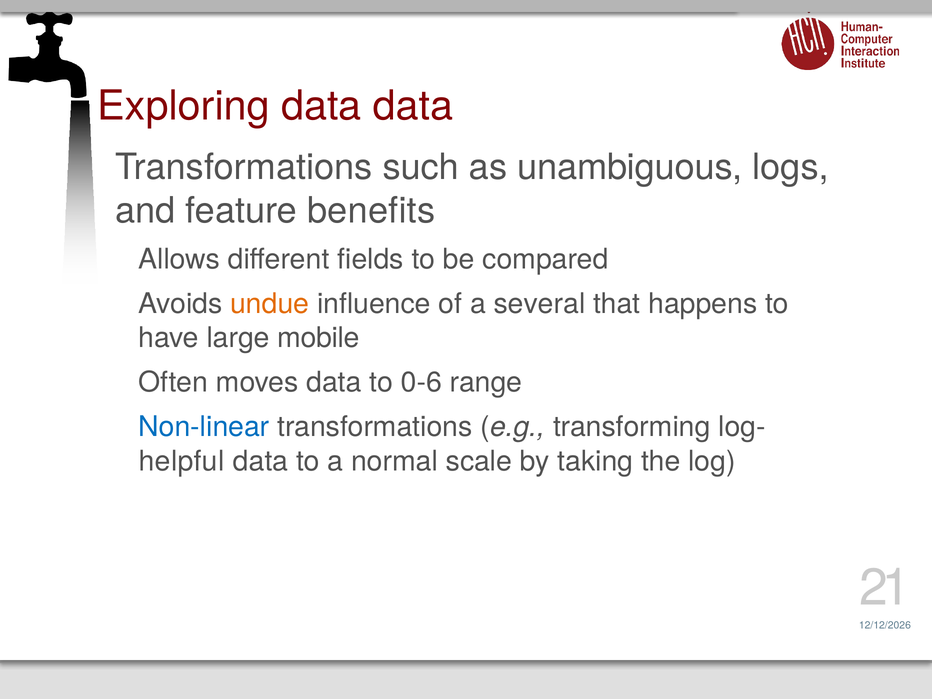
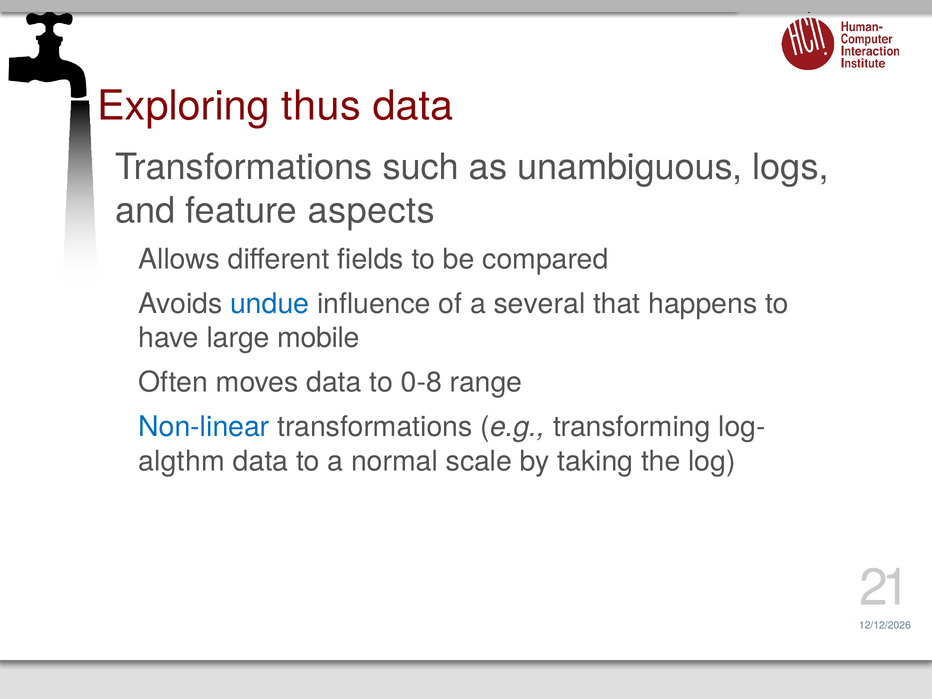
Exploring data: data -> thus (321, 106)
benefits: benefits -> aspects (371, 211)
undue colour: orange -> blue (270, 304)
0-6: 0-6 -> 0-8 (421, 382)
helpful: helpful -> algthm (182, 461)
